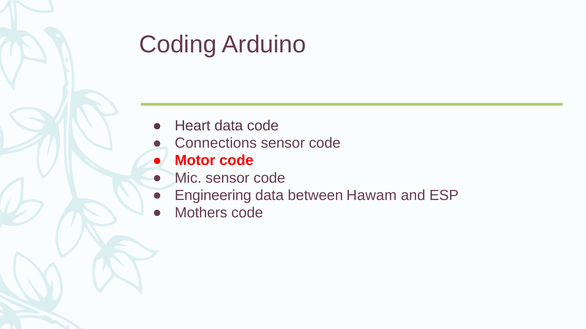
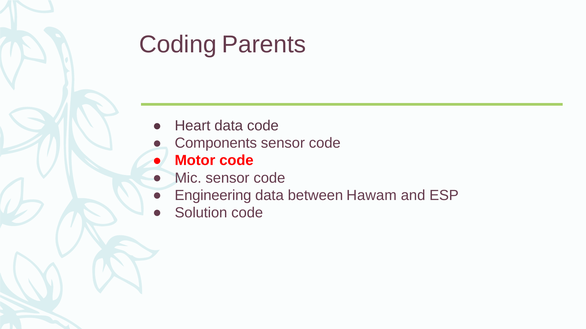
Arduino: Arduino -> Parents (264, 45)
Connections: Connections -> Components (216, 143)
Mothers: Mothers -> Solution (201, 213)
